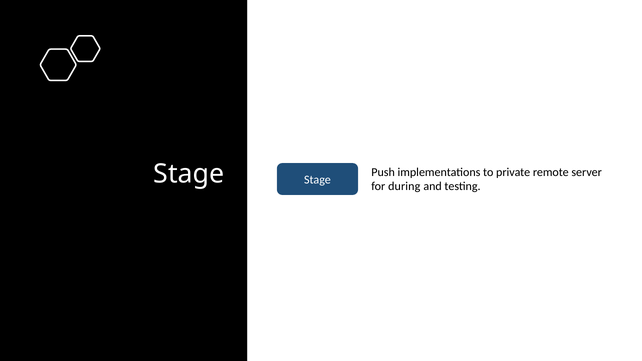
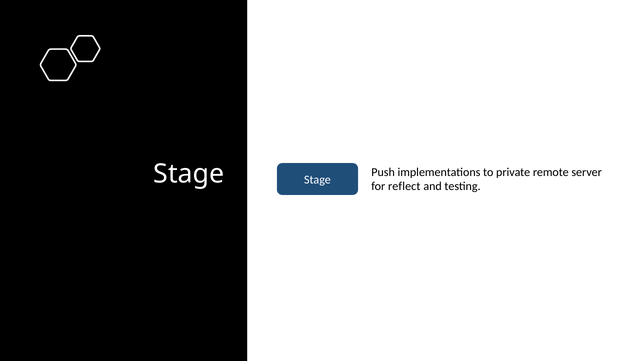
during: during -> reflect (404, 187)
